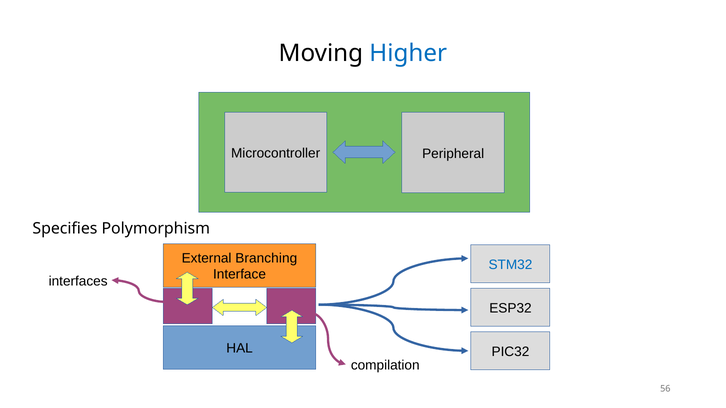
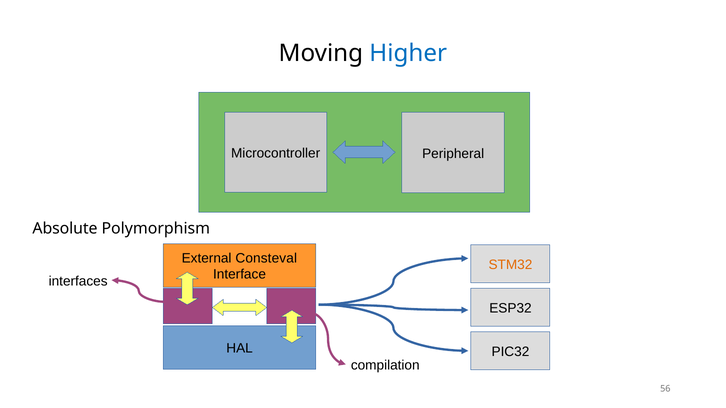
Specifies: Specifies -> Absolute (65, 229)
Branching: Branching -> Consteval (266, 258)
STM32 colour: blue -> orange (510, 265)
